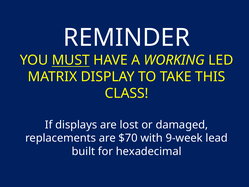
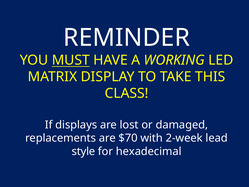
9-week: 9-week -> 2-week (184, 138)
built: built -> style (83, 151)
